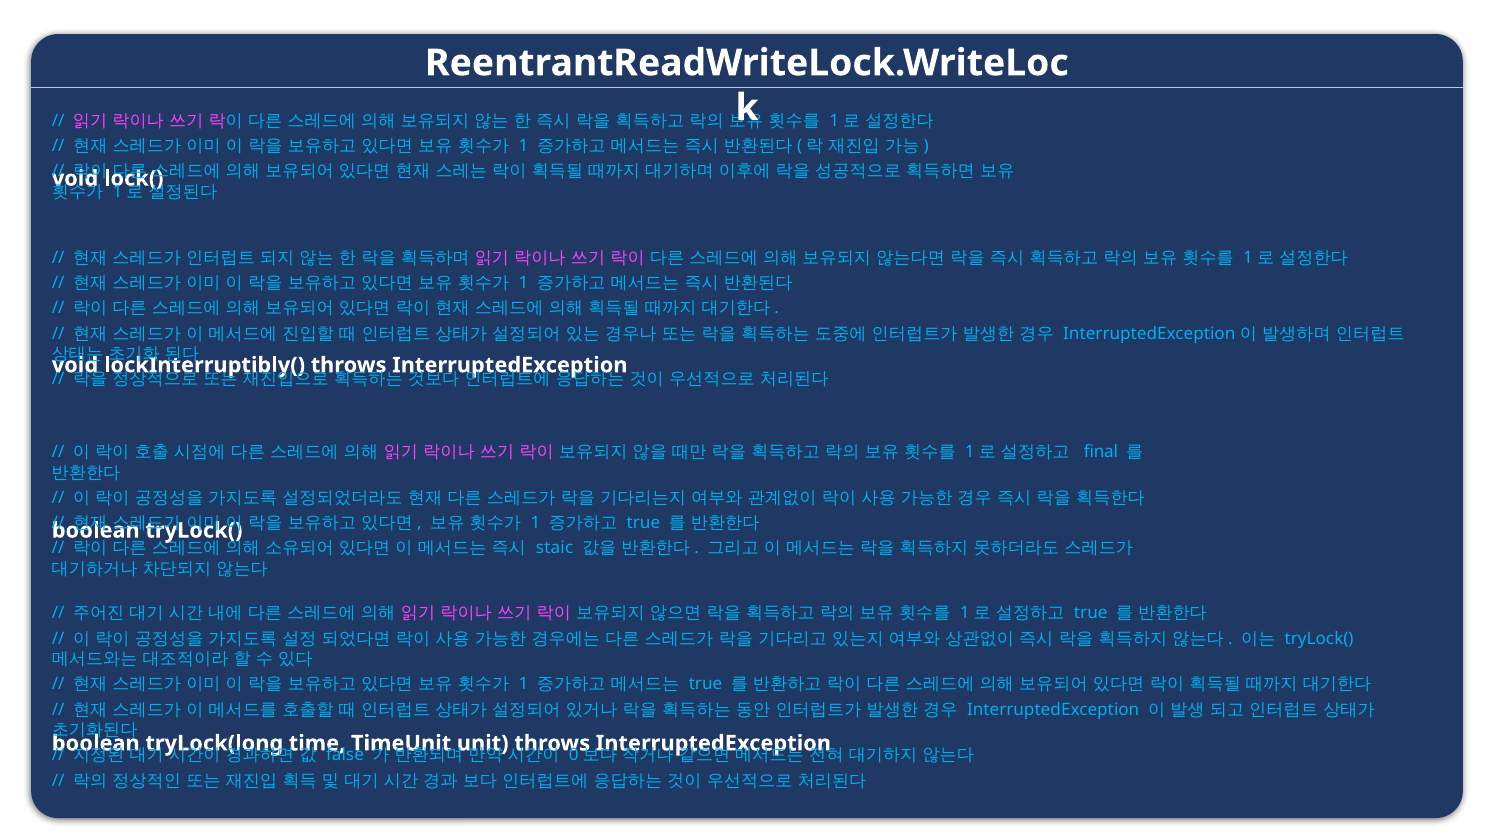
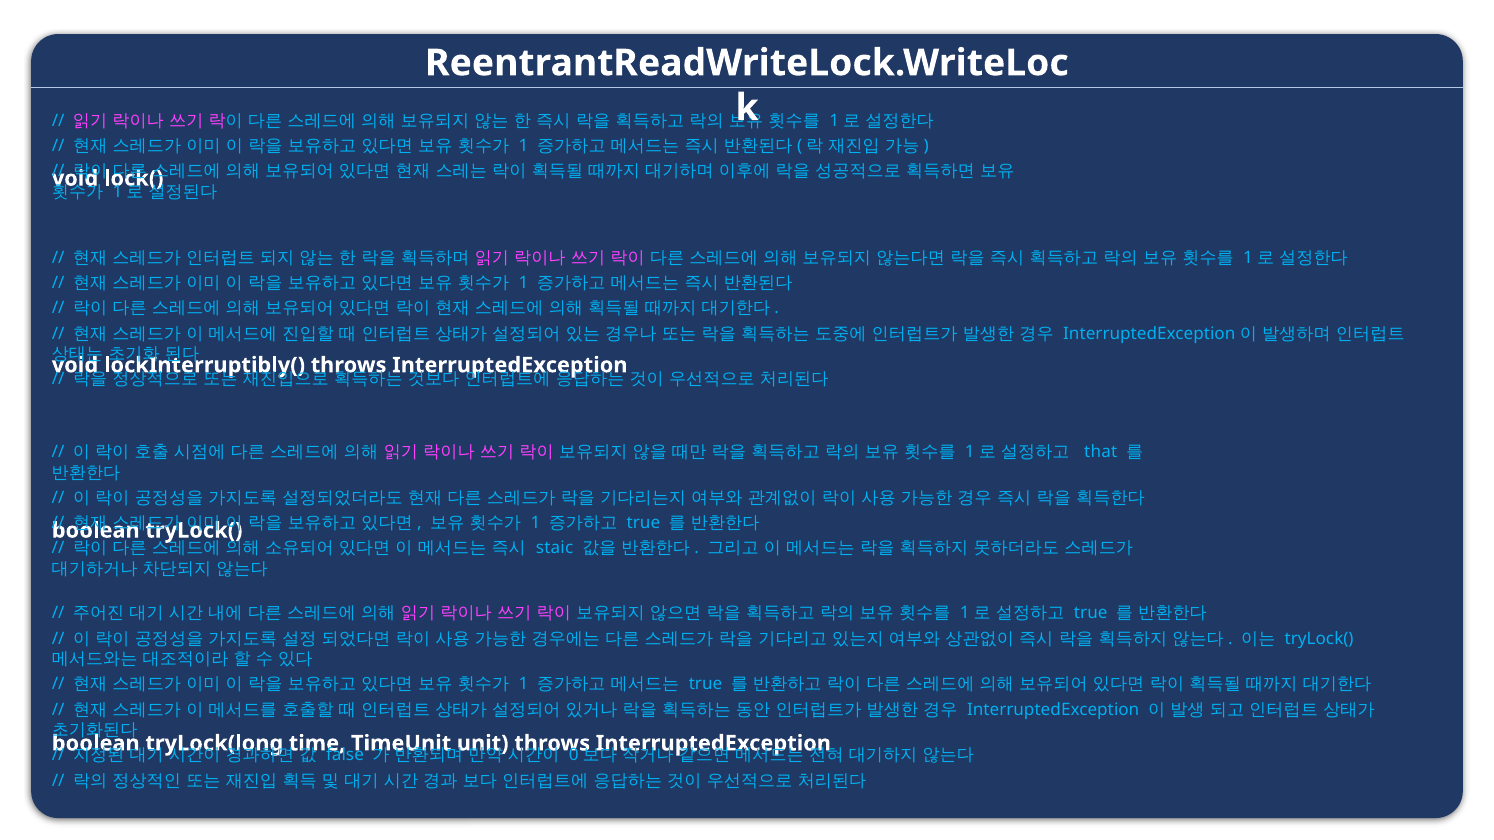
final: final -> that (1101, 452)
